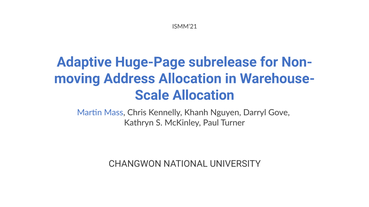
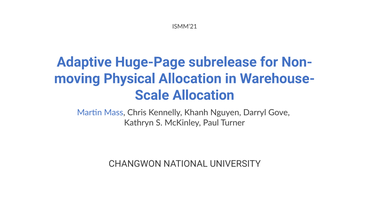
Address: Address -> Physical (129, 79)
